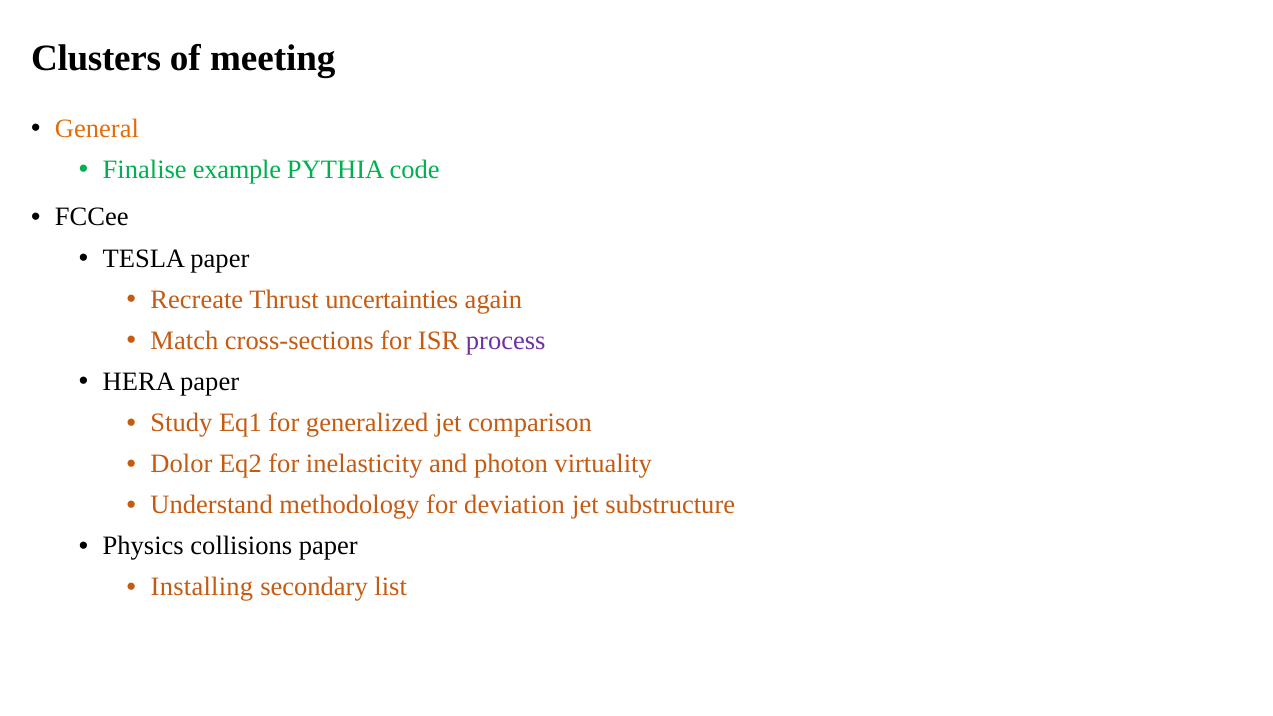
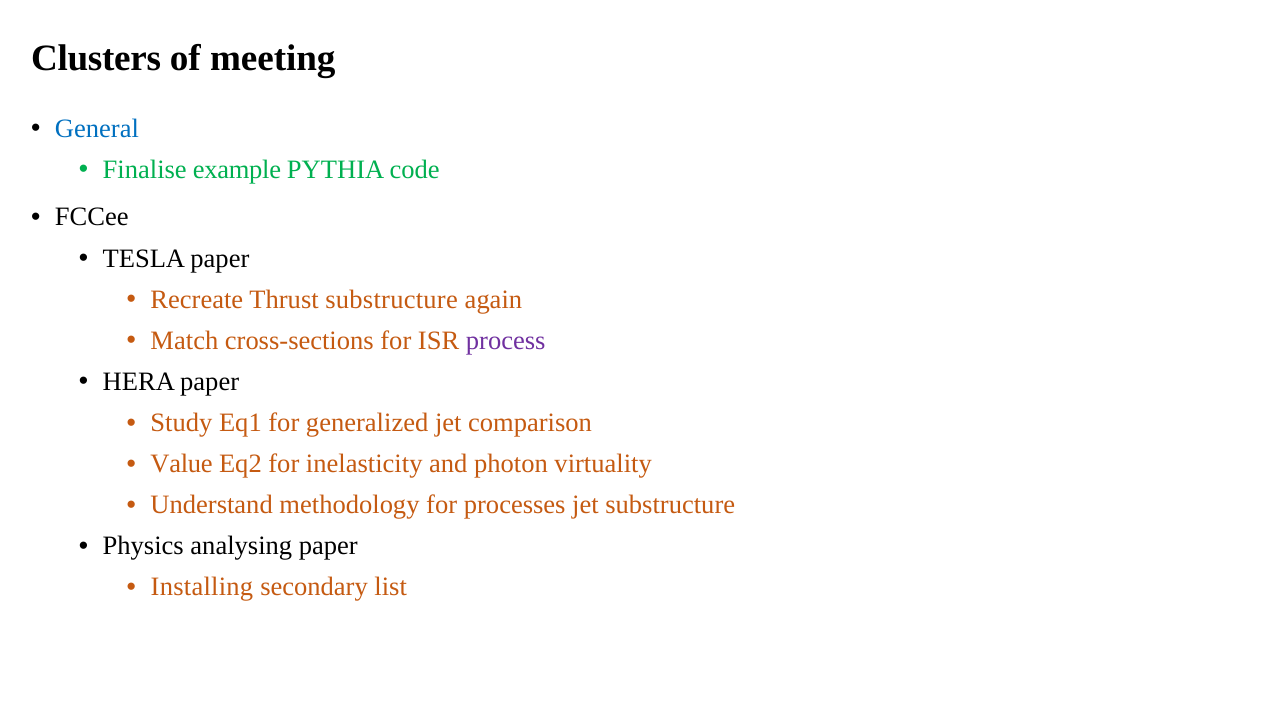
General colour: orange -> blue (97, 128)
Thrust uncertainties: uncertainties -> substructure (392, 299)
Dolor: Dolor -> Value (182, 464)
deviation: deviation -> processes (515, 505)
collisions: collisions -> analysing (241, 546)
